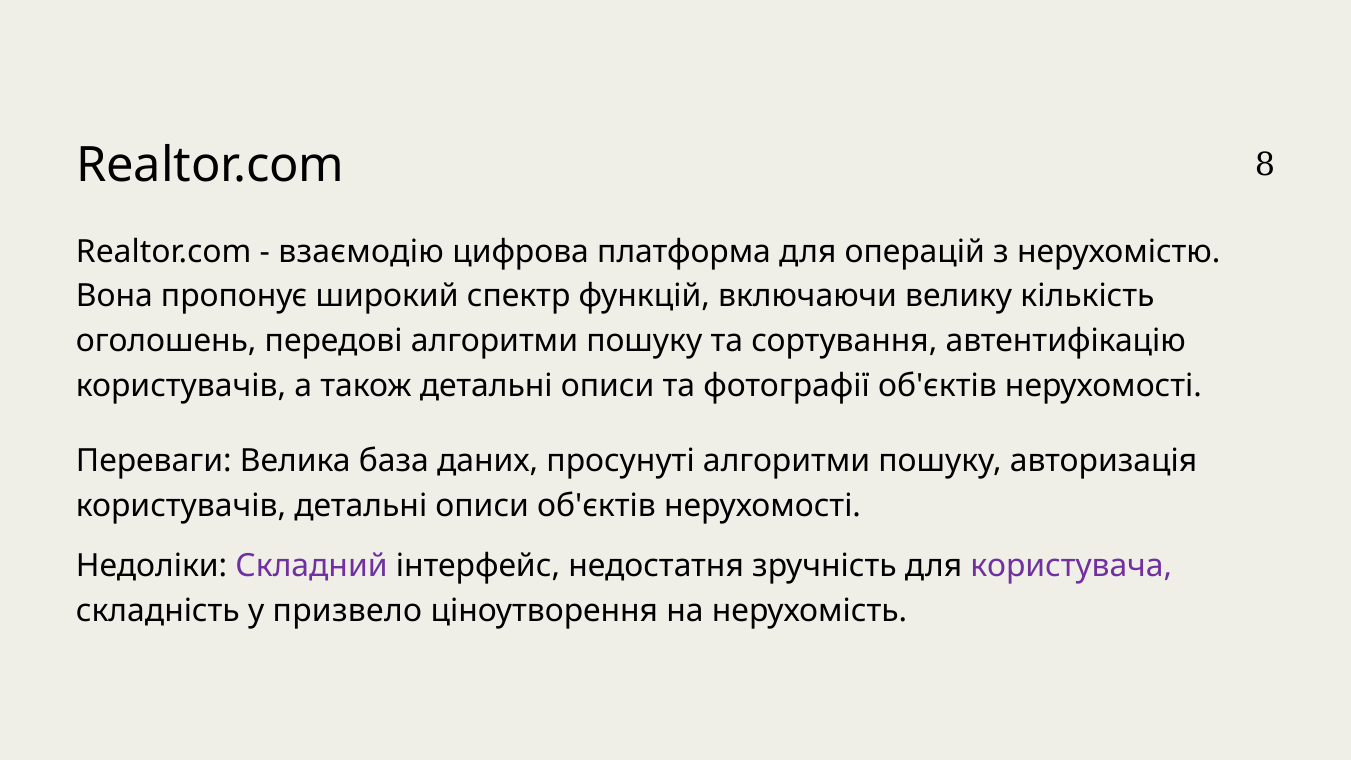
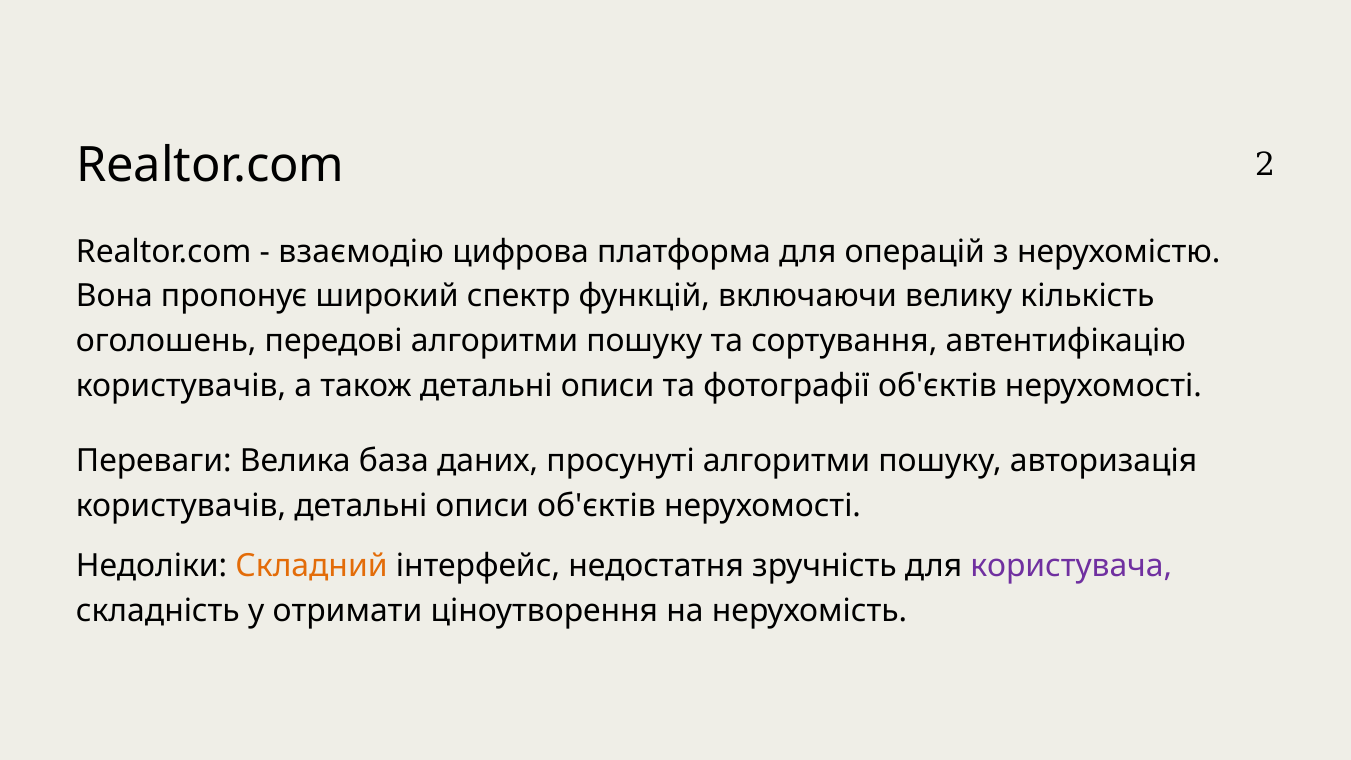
8: 8 -> 2 (1265, 165)
Складний colour: purple -> orange (312, 566)
призвело: призвело -> отримати (347, 611)
